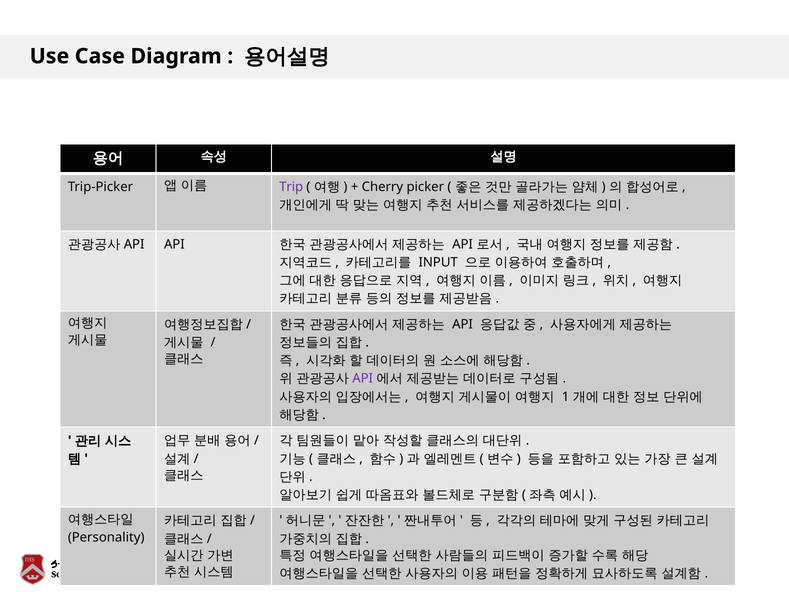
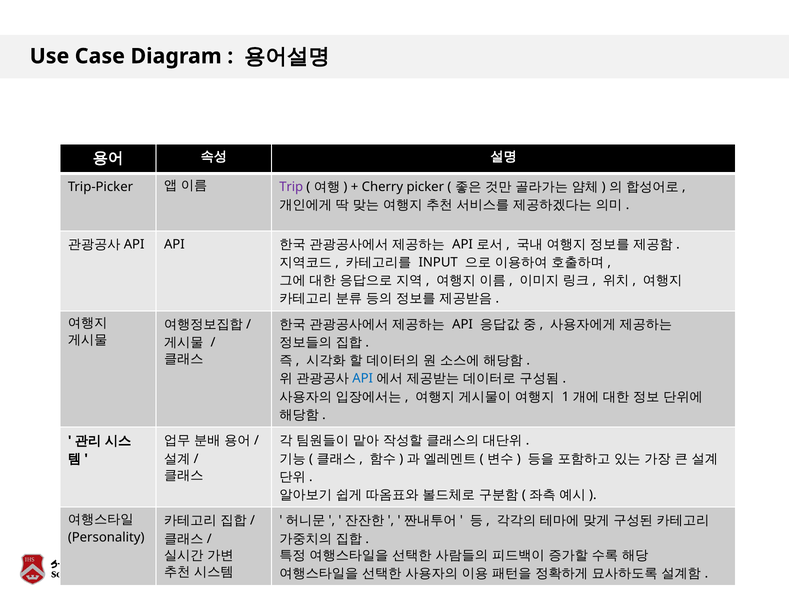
API colour: purple -> blue (363, 378)
